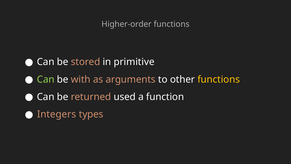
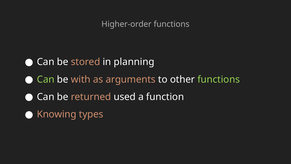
primitive: primitive -> planning (134, 62)
functions colour: yellow -> light green (219, 79)
Integers: Integers -> Knowing (57, 114)
